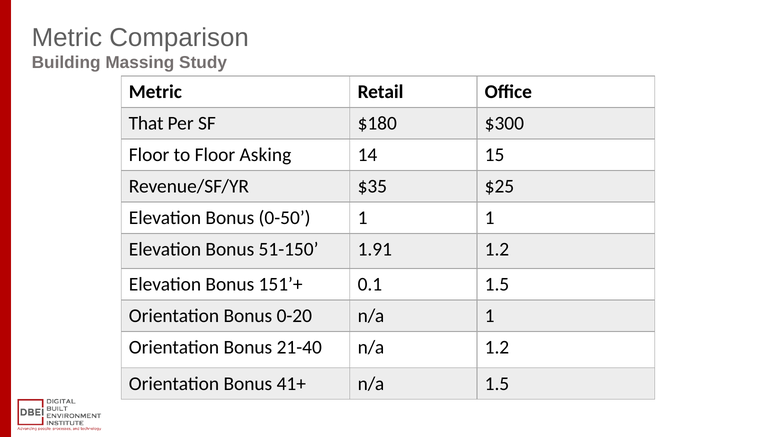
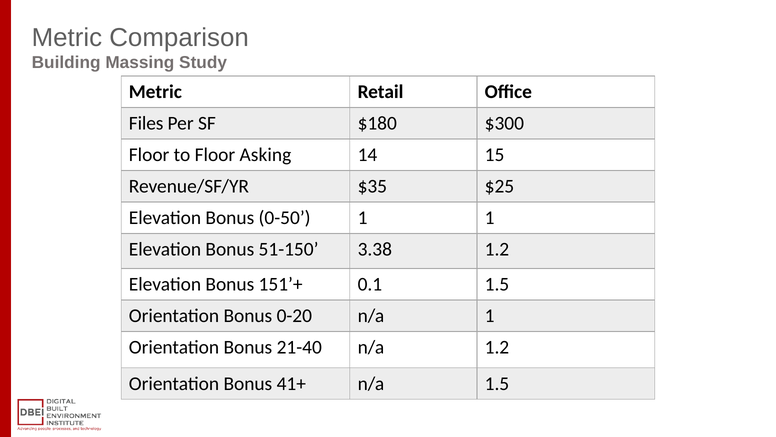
That: That -> Files (146, 123)
1.91: 1.91 -> 3.38 (375, 249)
